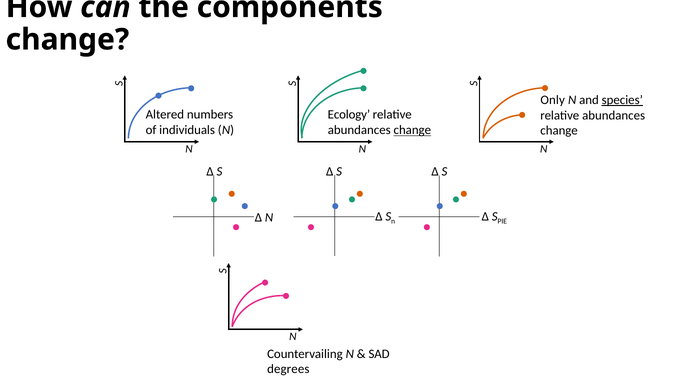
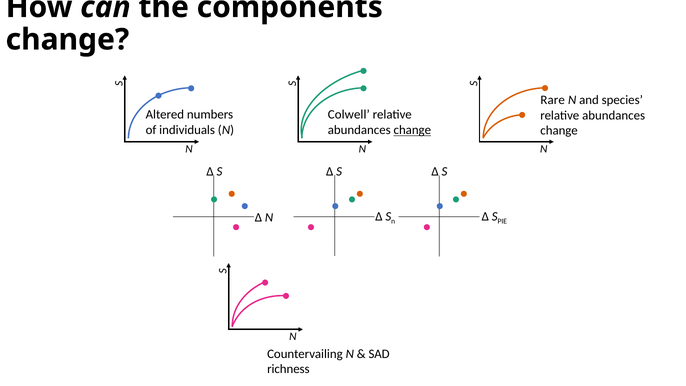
Only: Only -> Rare (553, 100)
species underline: present -> none (622, 100)
Ecology: Ecology -> Colwell (349, 115)
degrees: degrees -> richness (288, 369)
